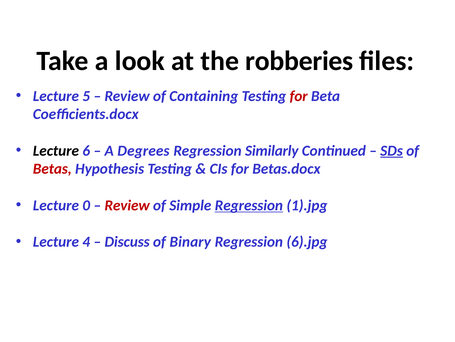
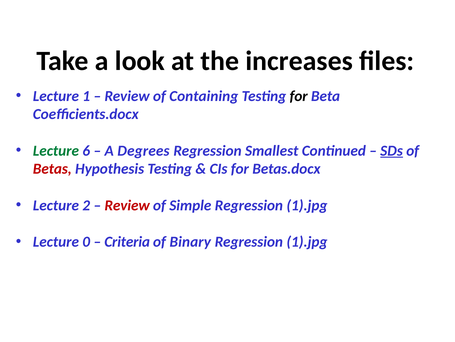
robberies: robberies -> increases (299, 61)
5: 5 -> 1 (86, 96)
for colour: red -> black (299, 96)
Lecture colour: black -> green (56, 150)
Similarly: Similarly -> Smallest (272, 150)
0: 0 -> 2 (86, 205)
Regression underline: present -> none (249, 205)
4: 4 -> 0 (86, 241)
Discuss: Discuss -> Criteria (127, 241)
6).jpg: 6).jpg -> 1).jpg (307, 241)
